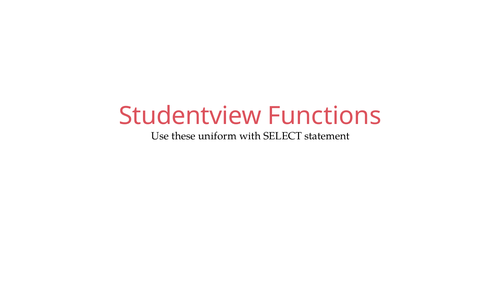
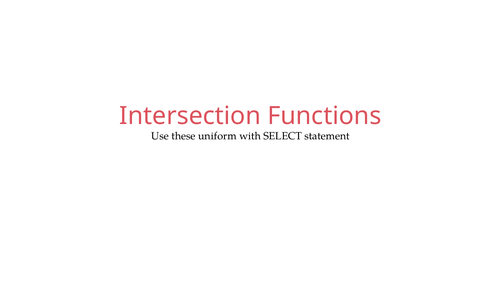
Studentview: Studentview -> Intersection (190, 116)
